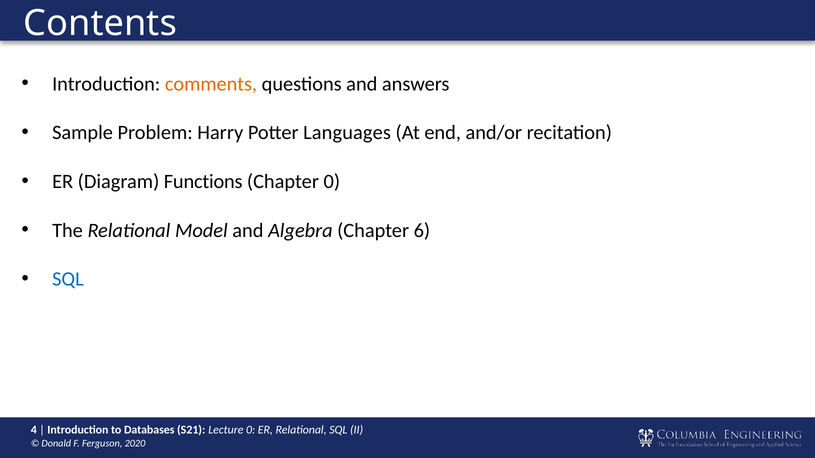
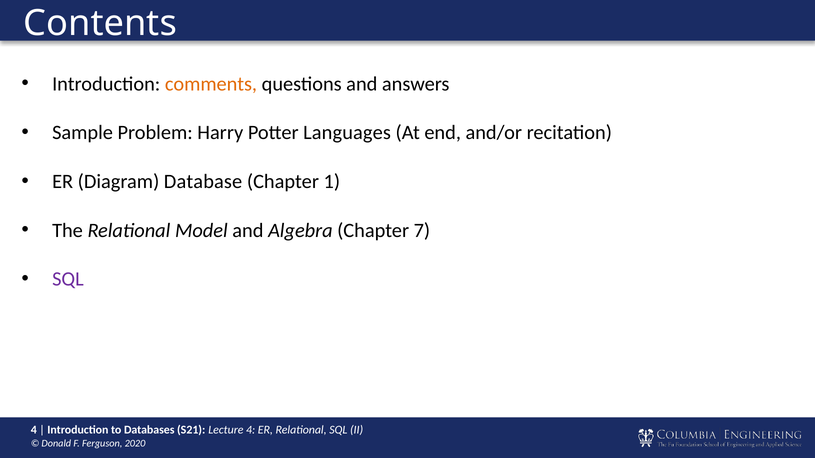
Functions: Functions -> Database (203, 182)
Chapter 0: 0 -> 1 (332, 182)
6: 6 -> 7 (422, 231)
SQL colour: blue -> purple (68, 279)
0: 0 -> 4 (251, 431)
